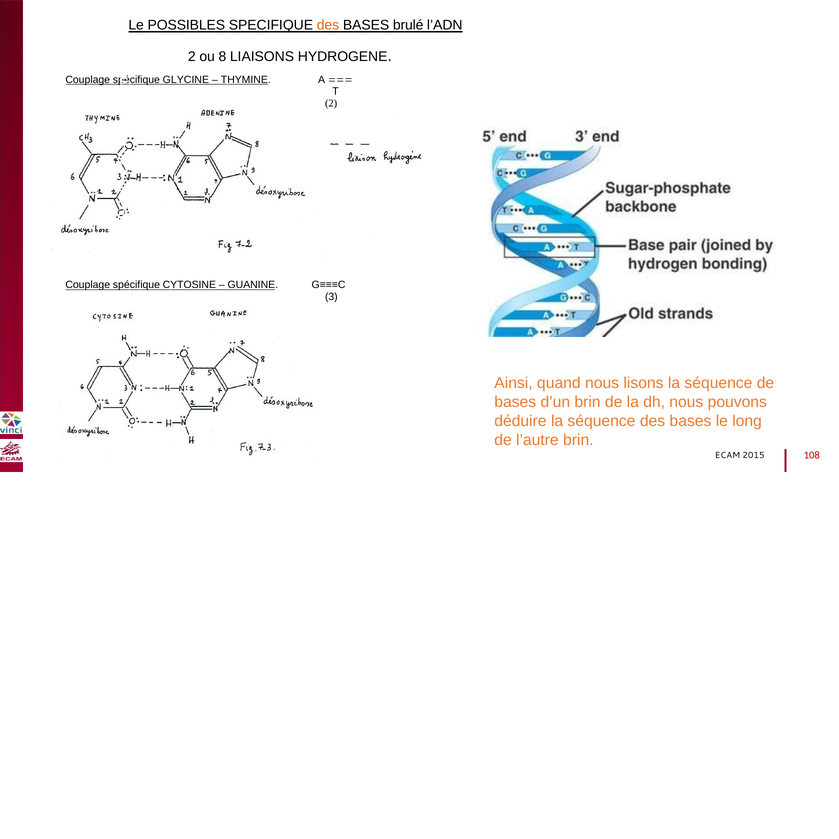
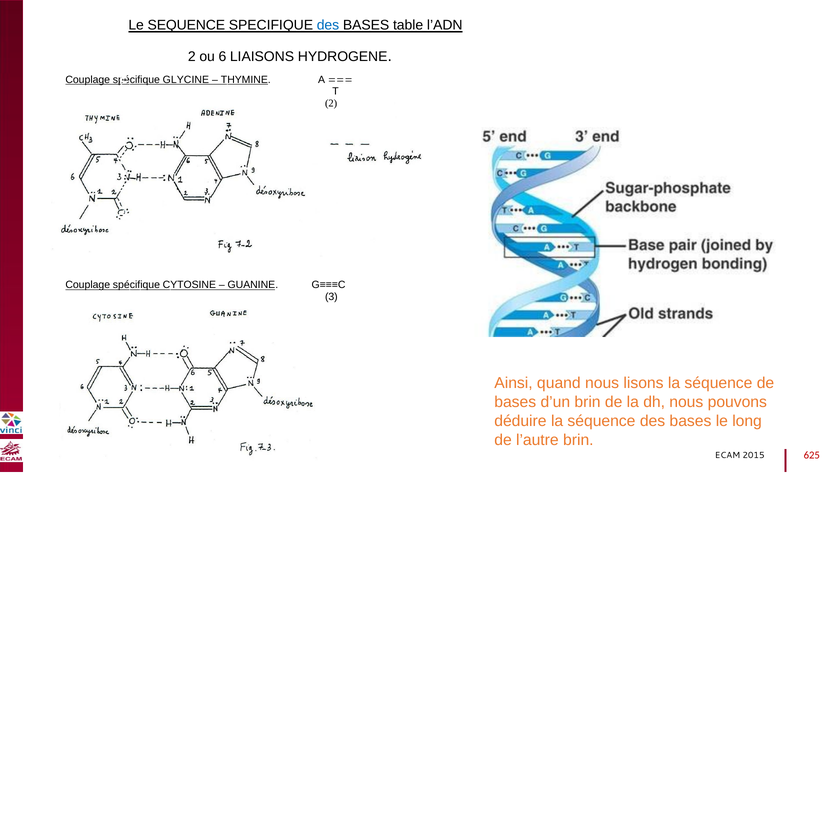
POSSIBLES: POSSIBLES -> SEQUENCE (186, 25)
des colour: orange -> blue (328, 25)
brulé: brulé -> table (408, 25)
8: 8 -> 6 (222, 57)
108: 108 -> 625 (812, 455)
